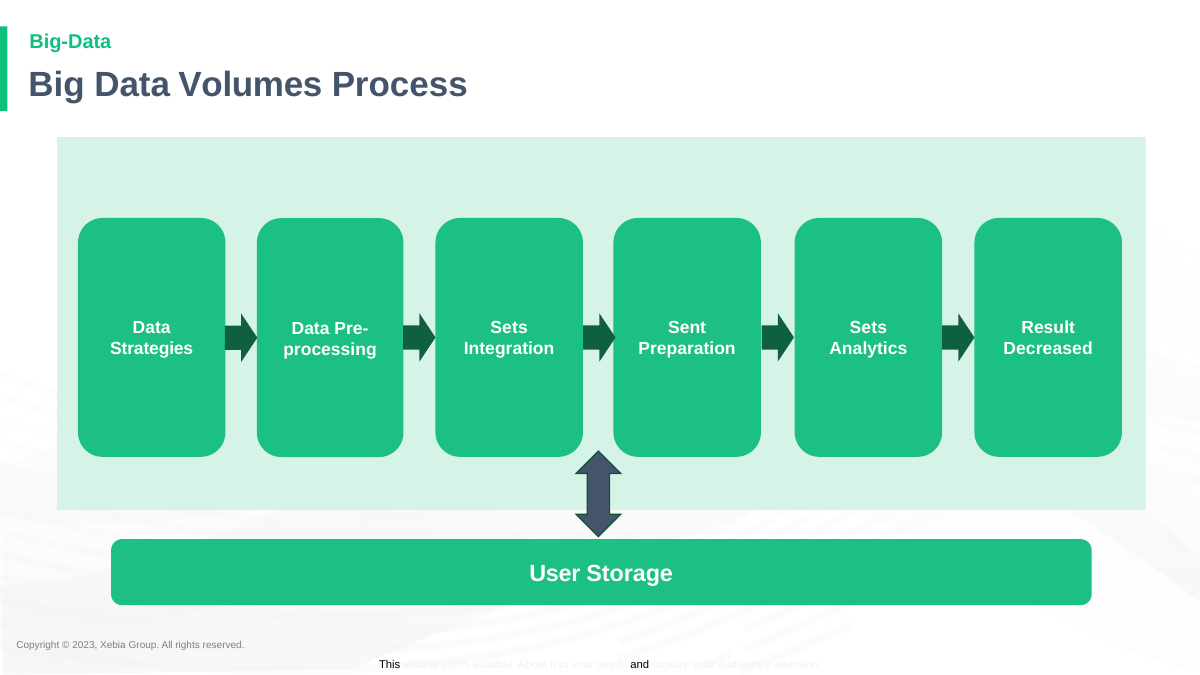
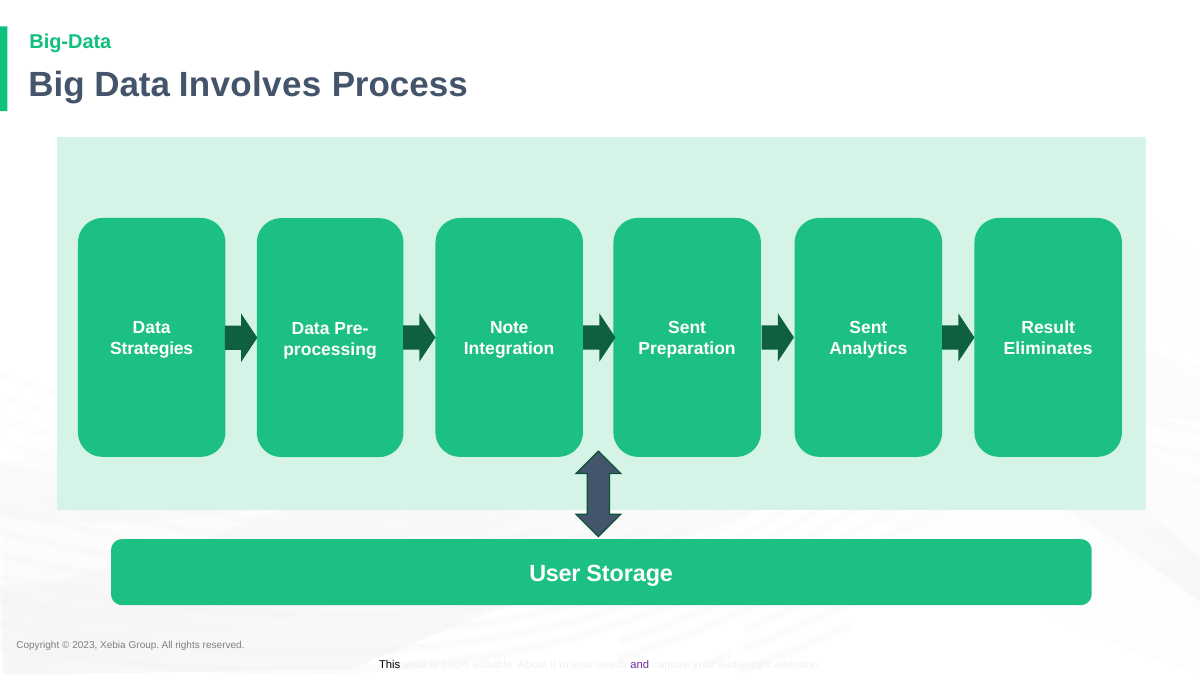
Volumes: Volumes -> Involves (250, 85)
Sets: Sets -> Note (509, 328)
Sets: Sets -> Sent (868, 328)
Decreased: Decreased -> Eliminates (1048, 349)
and colour: black -> purple (640, 664)
